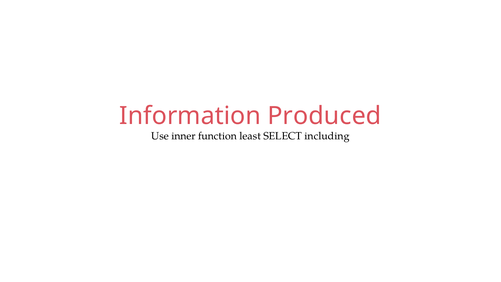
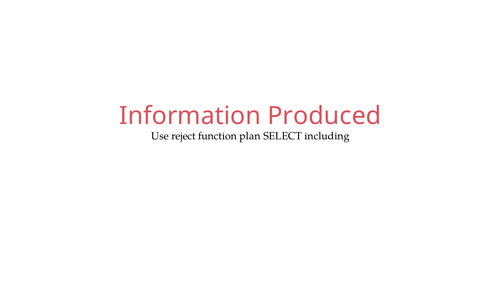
inner: inner -> reject (184, 136)
least: least -> plan (250, 136)
